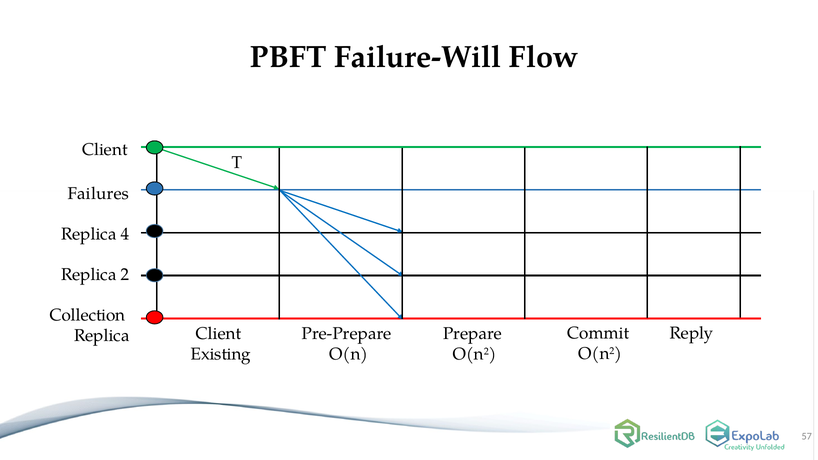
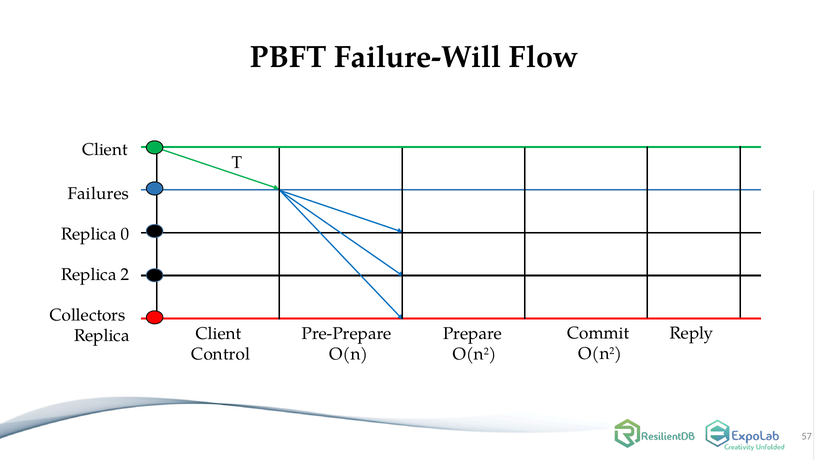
4: 4 -> 0 (125, 234)
Collection: Collection -> Collectors (88, 315)
Existing: Existing -> Control (221, 354)
